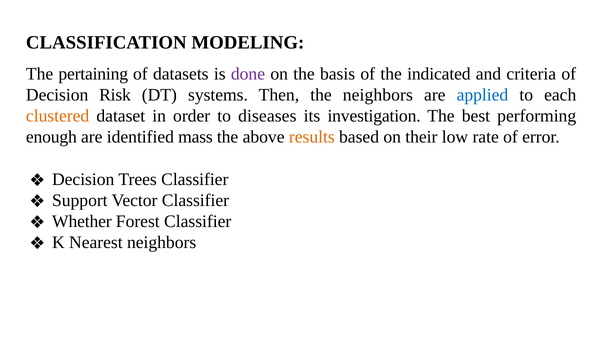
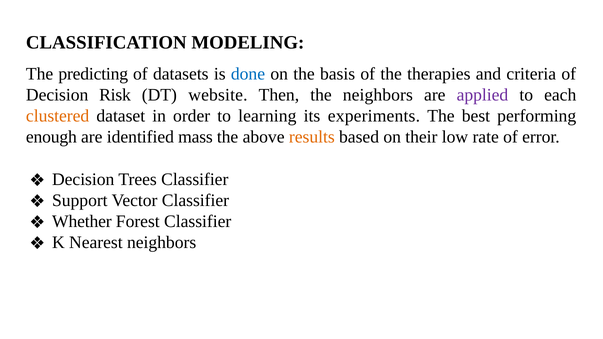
pertaining: pertaining -> predicting (93, 74)
done colour: purple -> blue (248, 74)
indicated: indicated -> therapies (439, 74)
systems: systems -> website (218, 95)
applied colour: blue -> purple (482, 95)
diseases: diseases -> learning (267, 116)
investigation: investigation -> experiments (374, 116)
